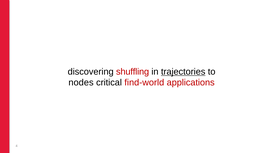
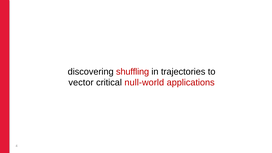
trajectories underline: present -> none (183, 72)
nodes: nodes -> vector (81, 83)
find-world: find-world -> null-world (144, 83)
